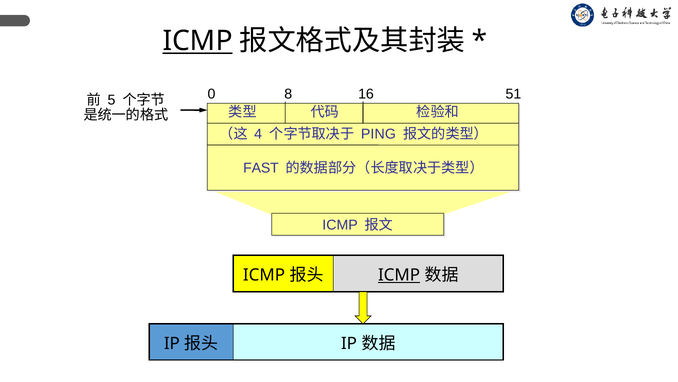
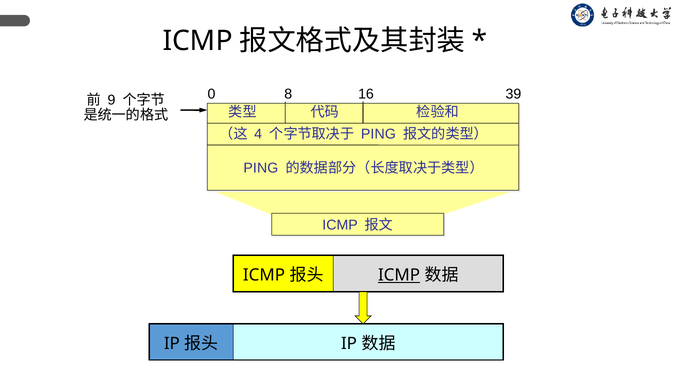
ICMP underline: present -> none (198, 41)
51: 51 -> 39 (513, 94)
5: 5 -> 9 (111, 100)
FAST: FAST -> PING (261, 168)
